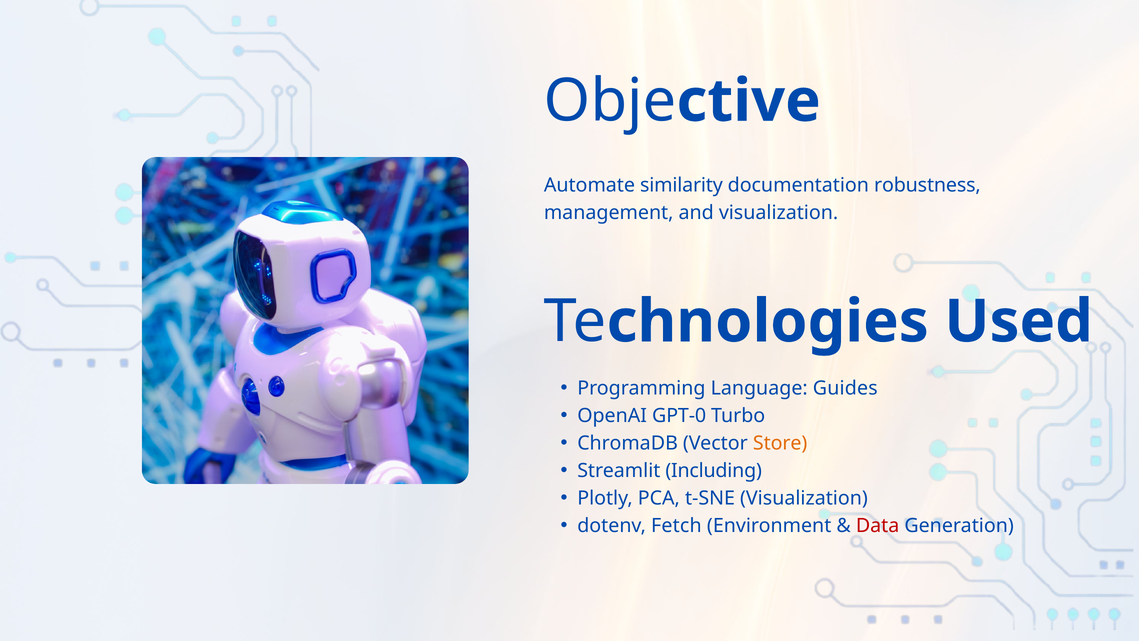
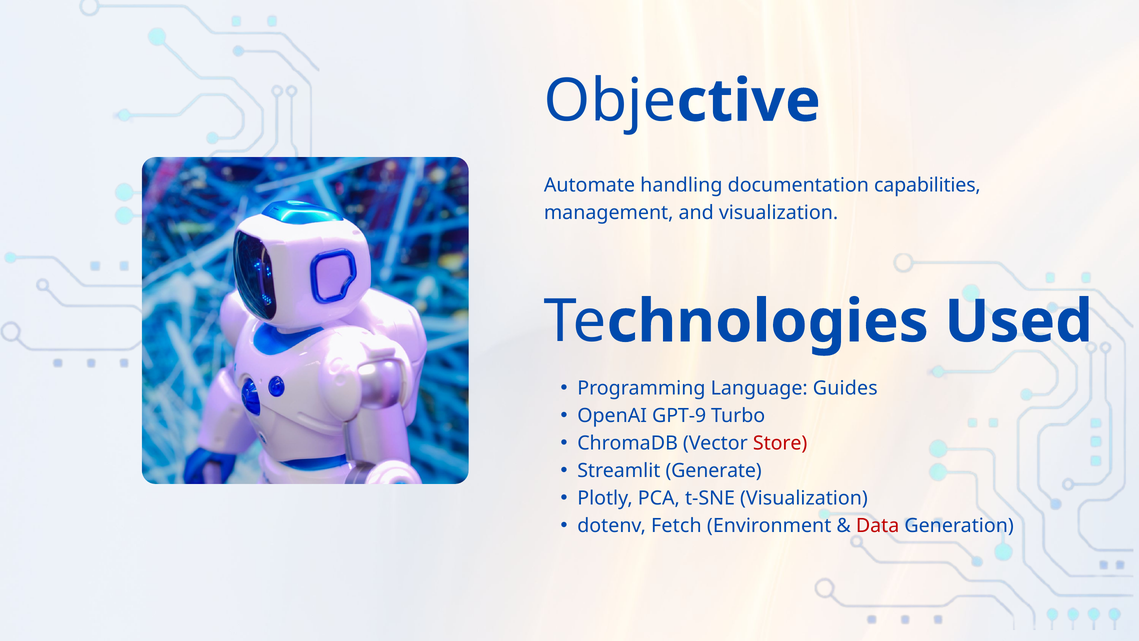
similarity: similarity -> handling (681, 185)
robustness: robustness -> capabilities (927, 185)
GPT-0: GPT-0 -> GPT-9 (679, 416)
Store colour: orange -> red (780, 443)
Including: Including -> Generate (714, 471)
